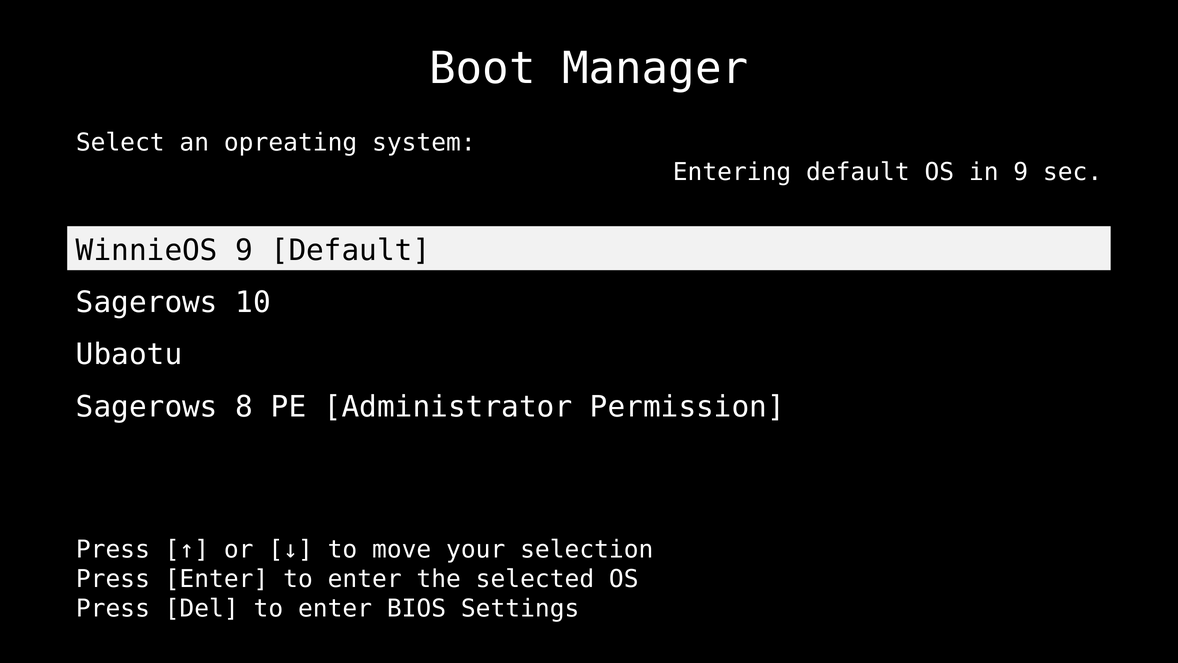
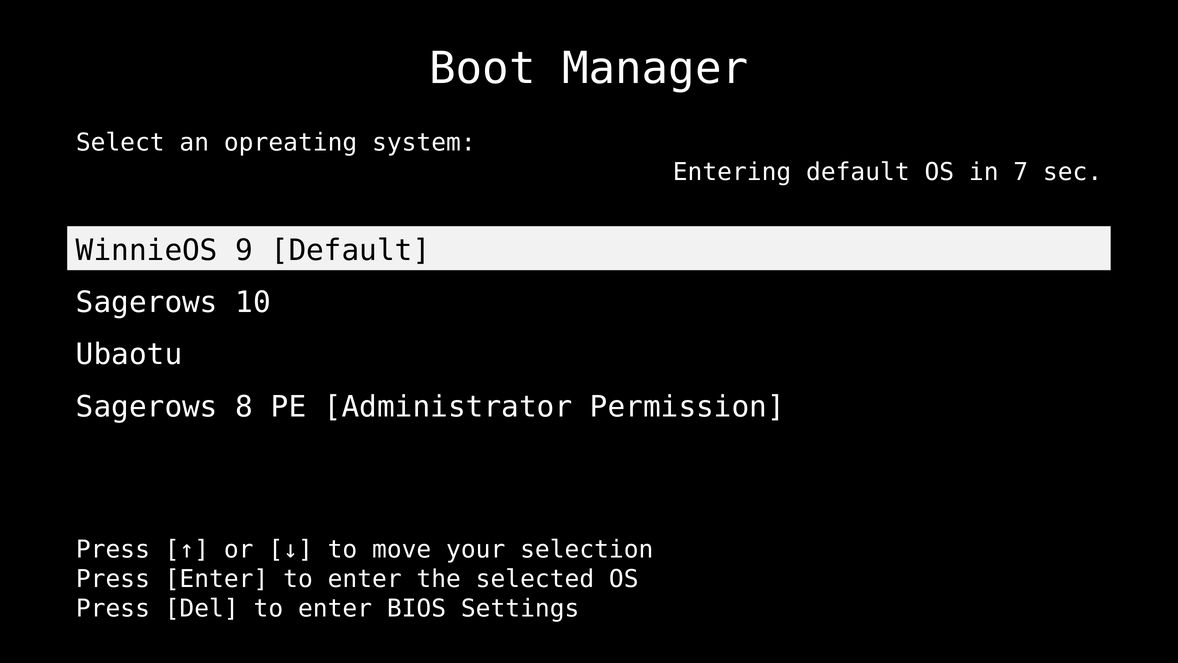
in 9: 9 -> 7 (1021, 172)
